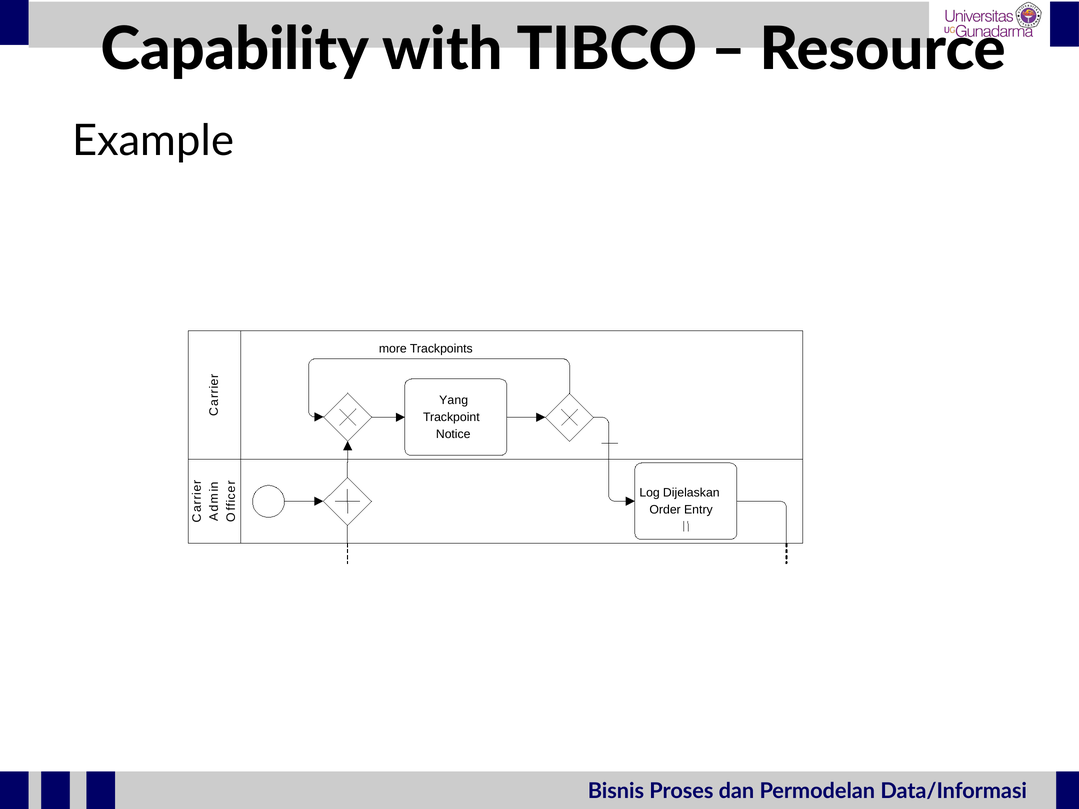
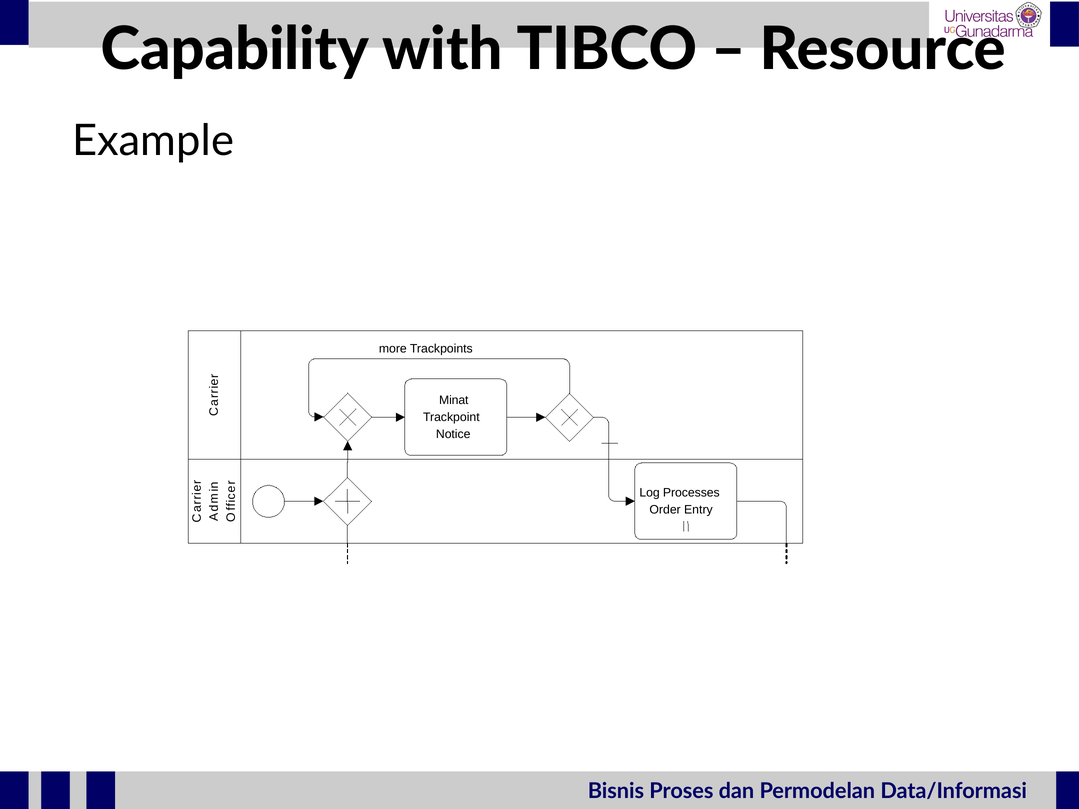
Yang: Yang -> Minat (454, 400)
Dijelaskan: Dijelaskan -> Processes (691, 493)
